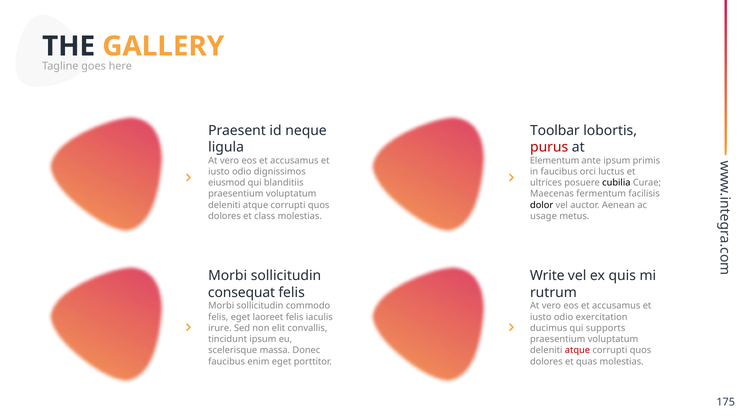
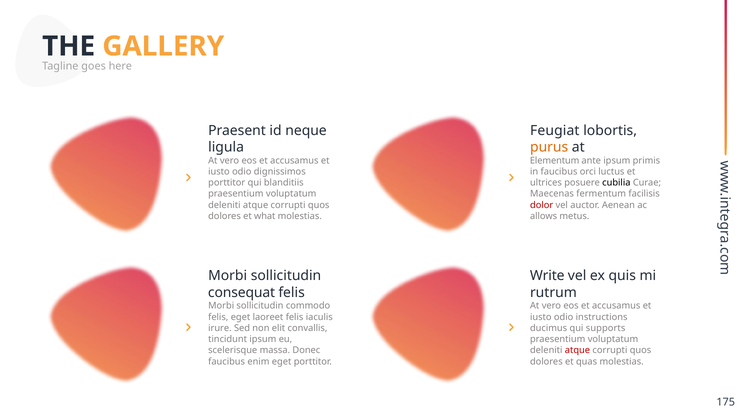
Toolbar: Toolbar -> Feugiat (555, 130)
purus colour: red -> orange (549, 147)
eiusmod: eiusmod -> porttitor (227, 183)
dolor colour: black -> red (542, 205)
class: class -> what (265, 216)
usage: usage -> allows (544, 216)
exercitation: exercitation -> instructions (602, 317)
